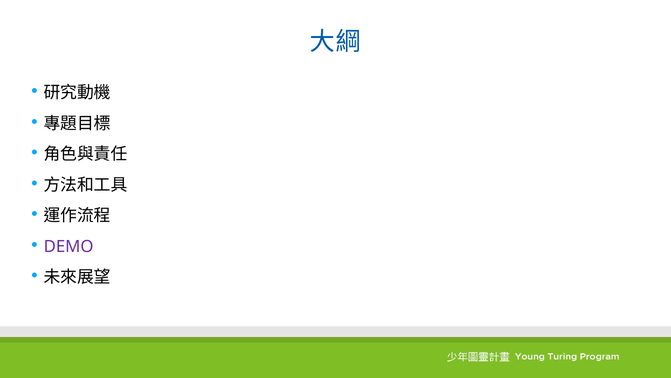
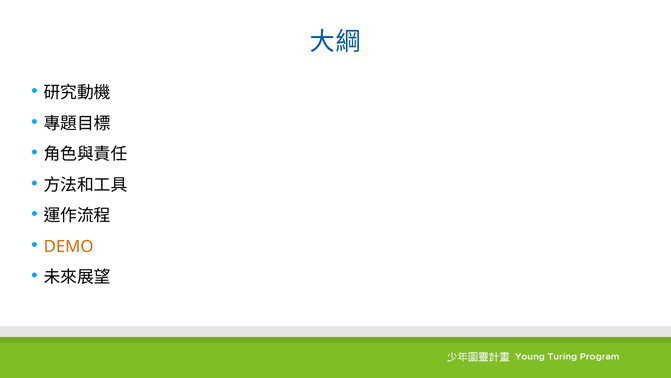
DEMO colour: purple -> orange (69, 246)
